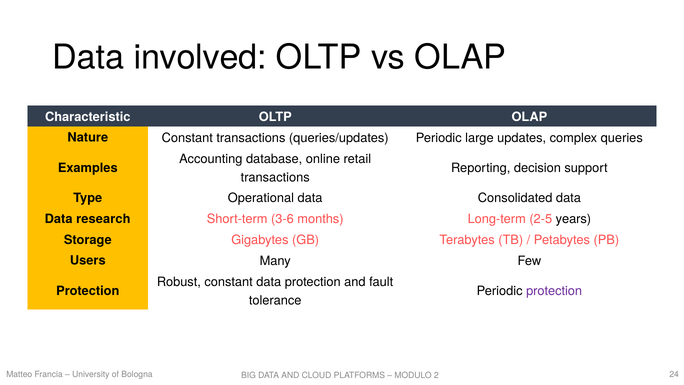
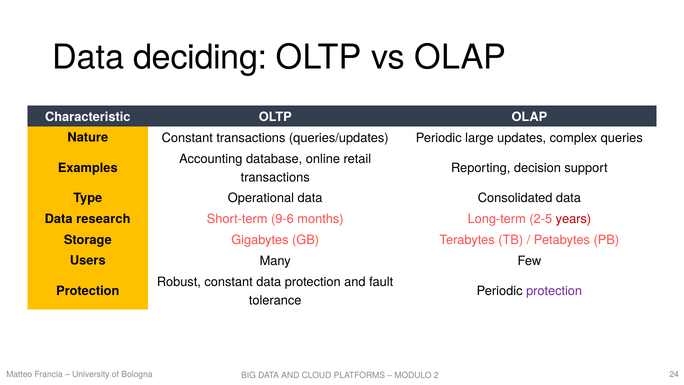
involved: involved -> deciding (200, 57)
3-6: 3-6 -> 9-6 (282, 219)
years colour: black -> red (573, 219)
